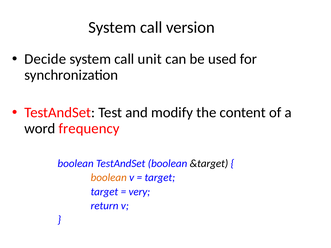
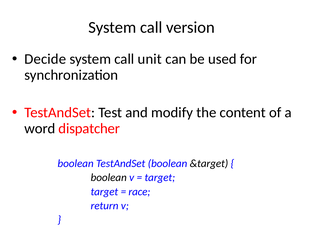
frequency: frequency -> dispatcher (89, 129)
boolean colour: orange -> black (109, 178)
very: very -> race (139, 192)
